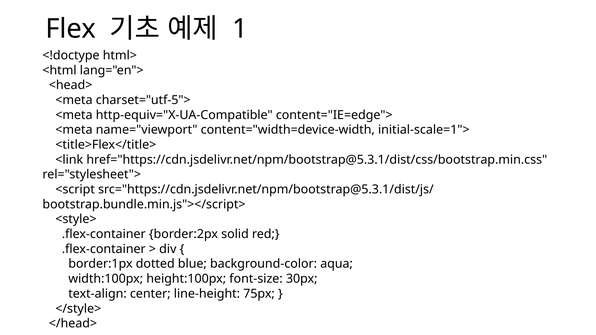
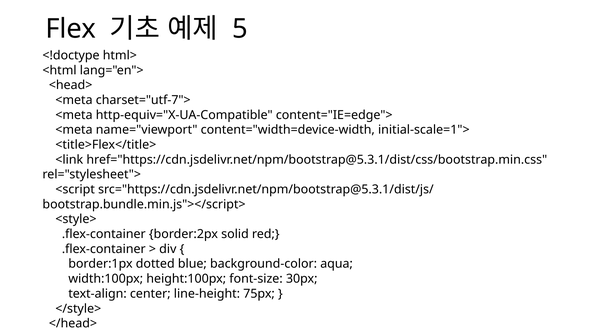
1: 1 -> 5 (240, 29)
charset="utf-5">: charset="utf-5"> -> charset="utf-7"> (143, 100)
